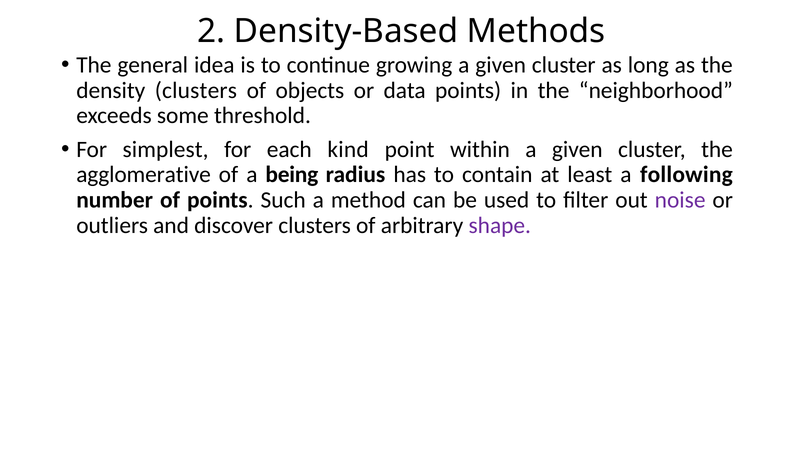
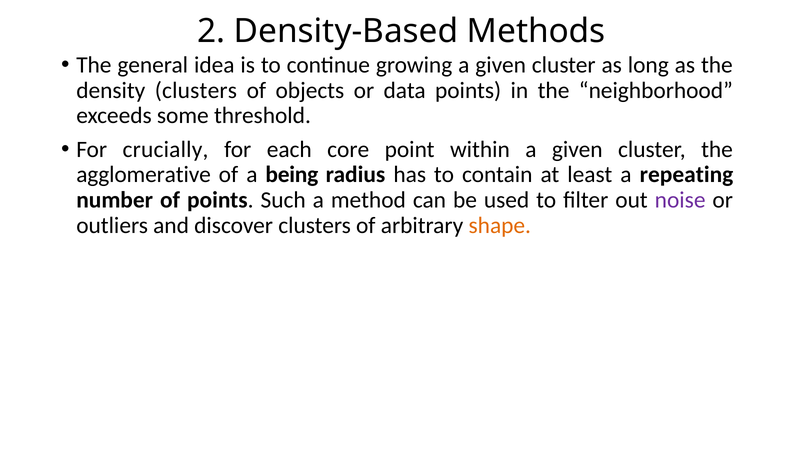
simplest: simplest -> crucially (166, 149)
kind: kind -> core (348, 149)
following: following -> repeating (687, 175)
shape colour: purple -> orange (500, 225)
